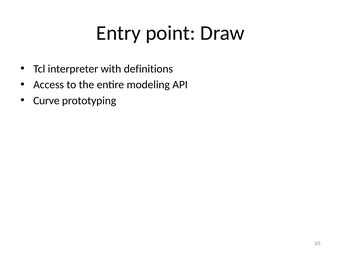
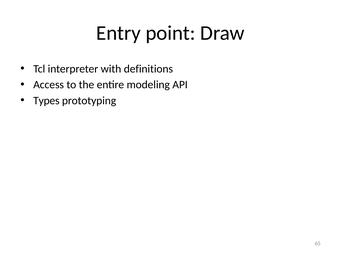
Curve: Curve -> Types (46, 101)
